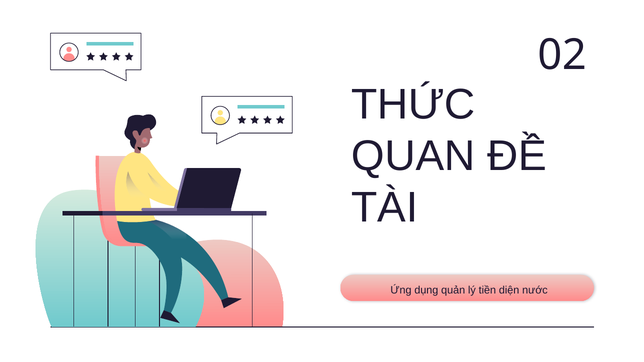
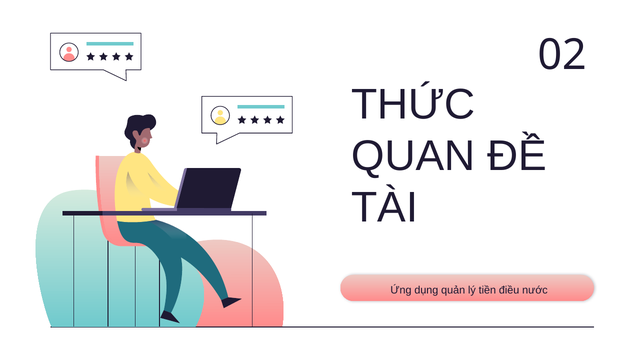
diện: diện -> điều (509, 290)
